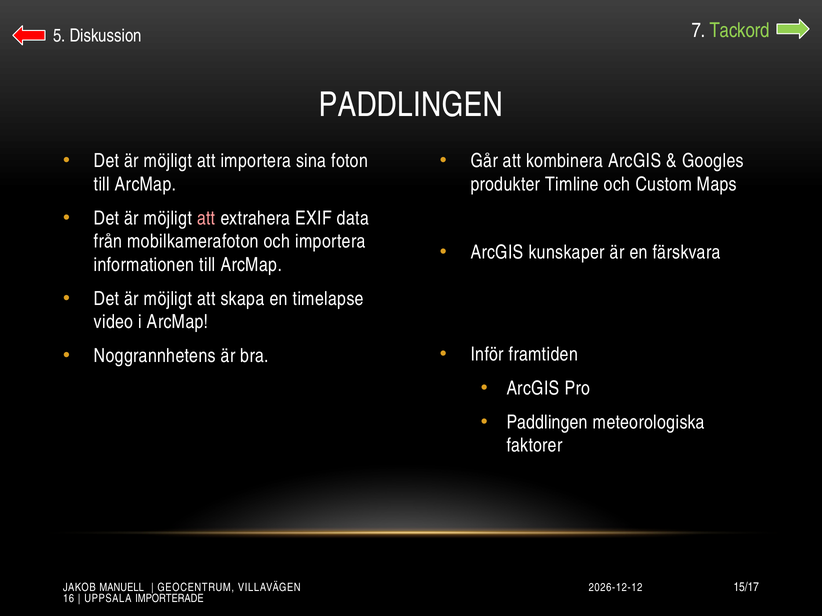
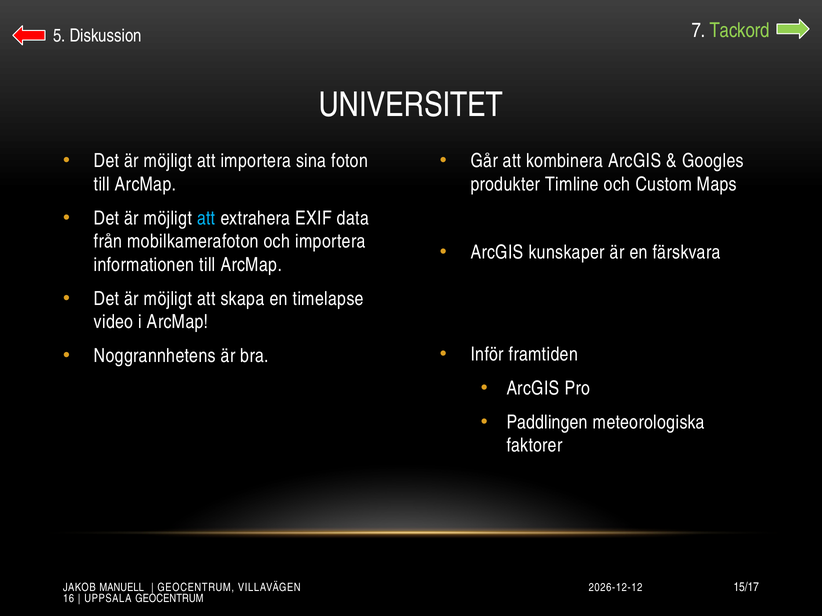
PADDLINGEN: PADDLINGEN -> UNIVERSITET (411, 105)
att colour: pink -> light blue (206, 218)
UPPSALA IMPORTERADE: IMPORTERADE -> GEOCENTRUM (169, 599)
